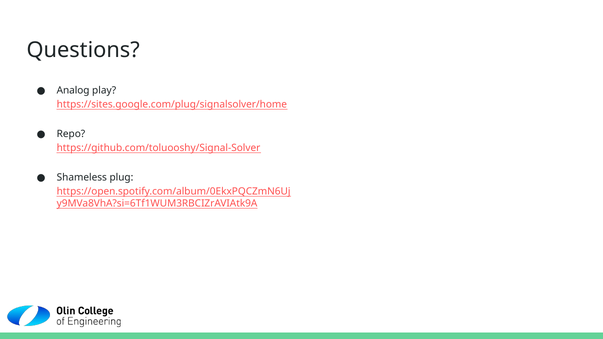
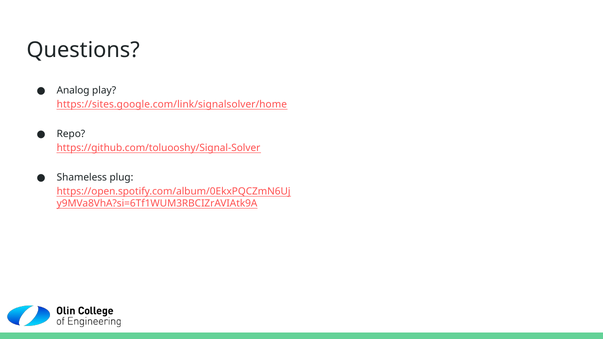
https://sites.google.com/plug/signalsolver/home: https://sites.google.com/plug/signalsolver/home -> https://sites.google.com/link/signalsolver/home (172, 105)
